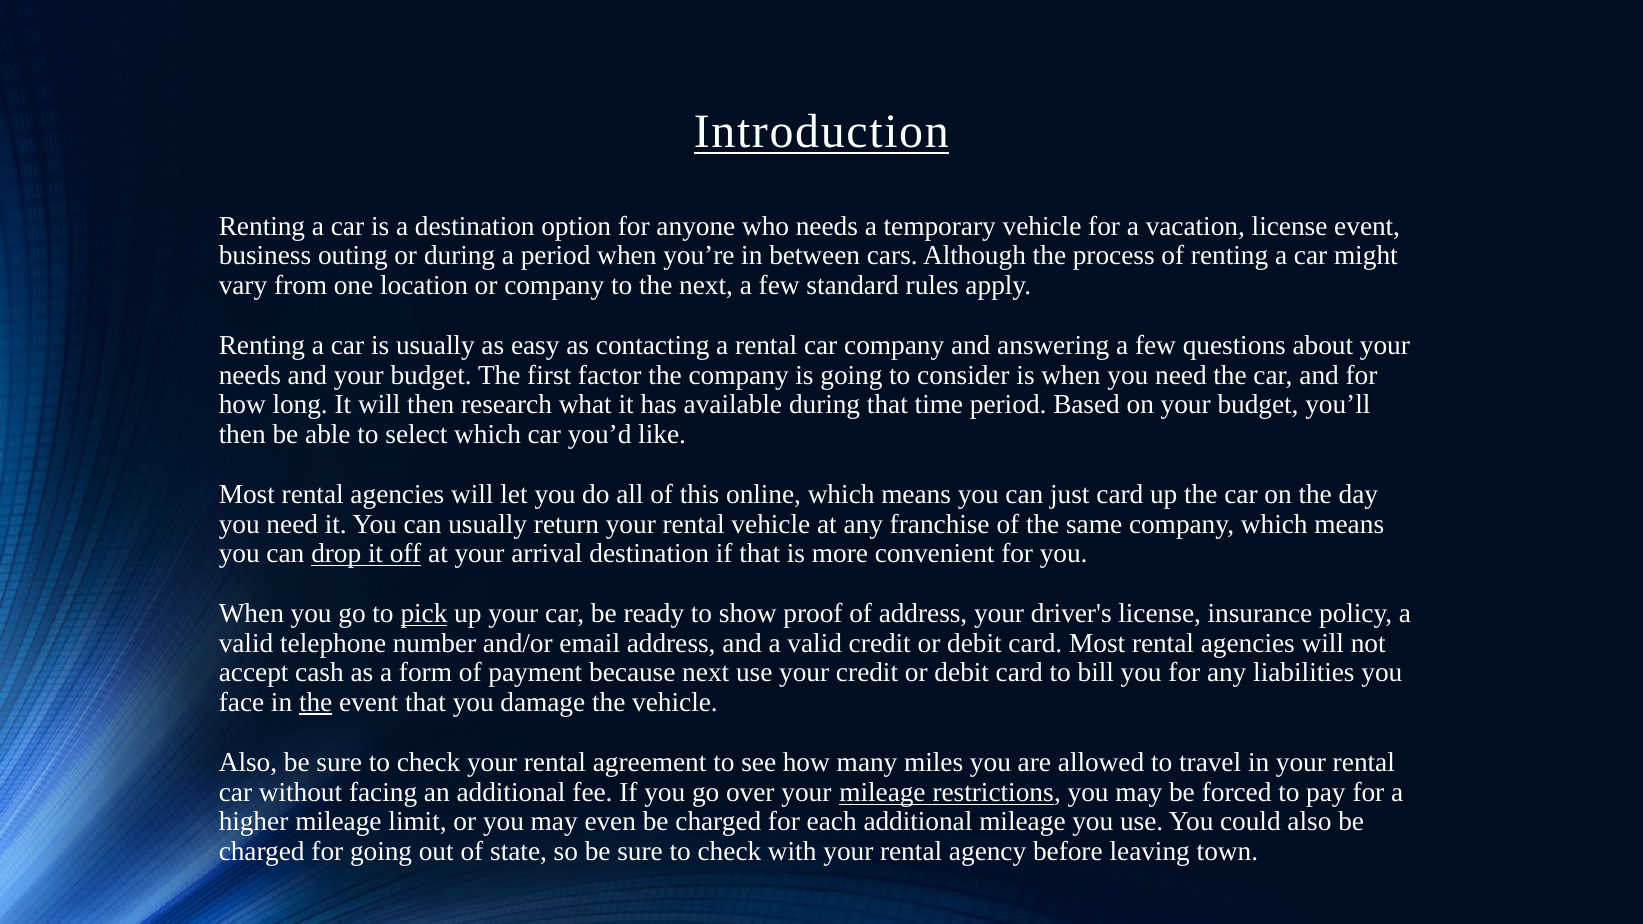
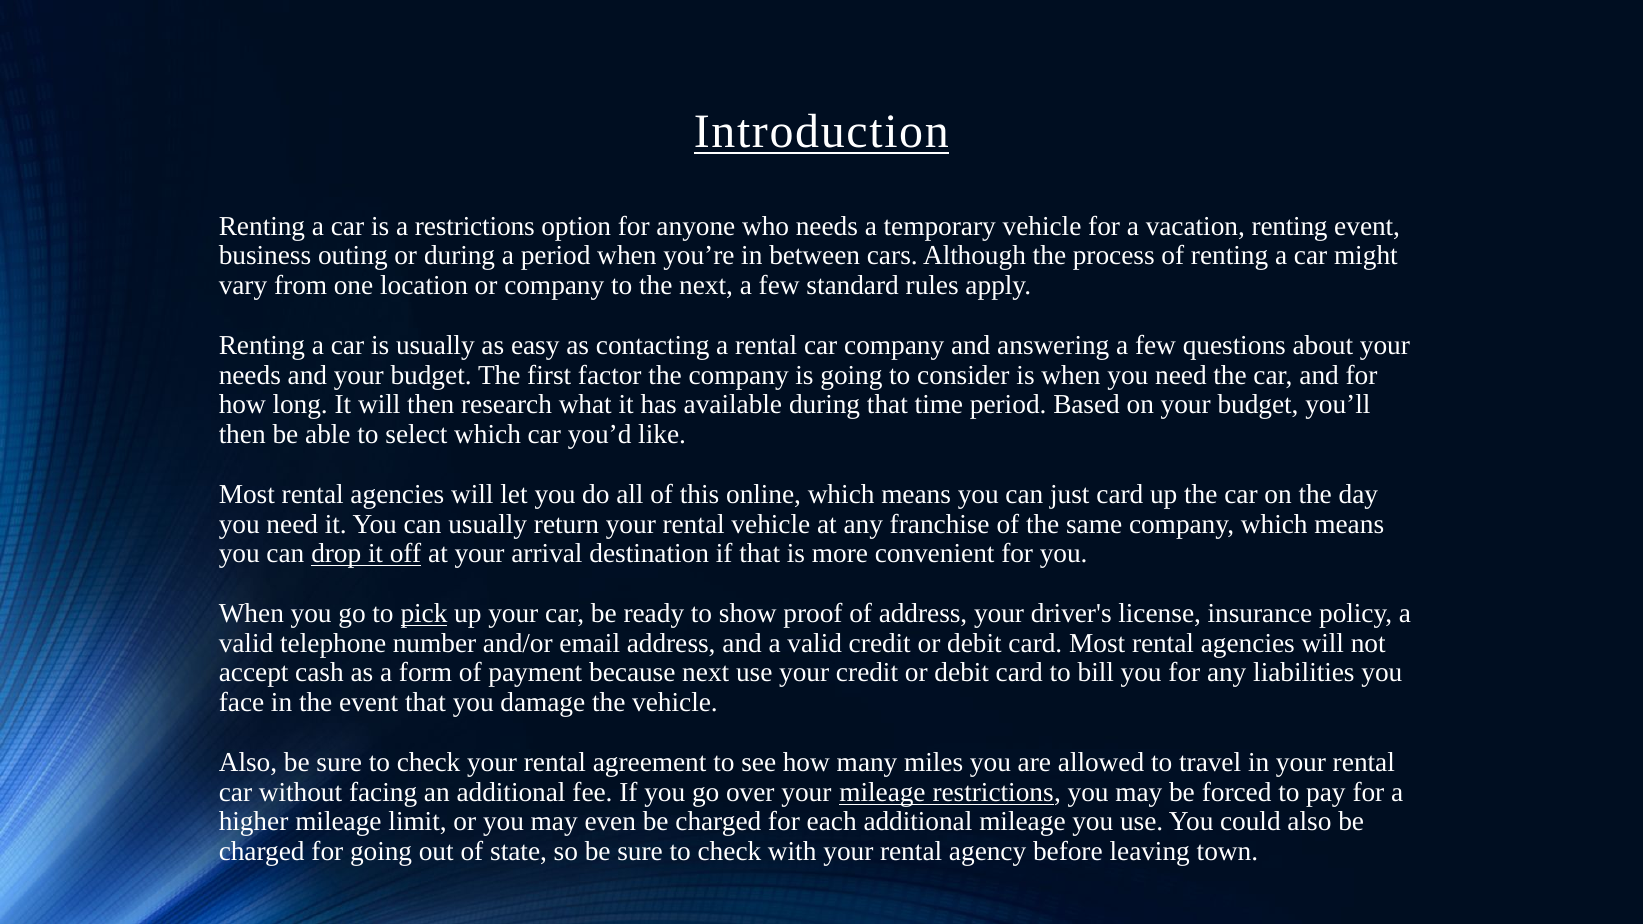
a destination: destination -> restrictions (475, 226)
vacation license: license -> renting (1290, 226)
the underline: present -> none (316, 703)
